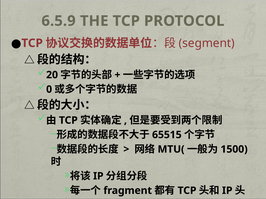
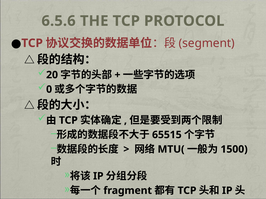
6.5.9: 6.5.9 -> 6.5.6 (59, 21)
